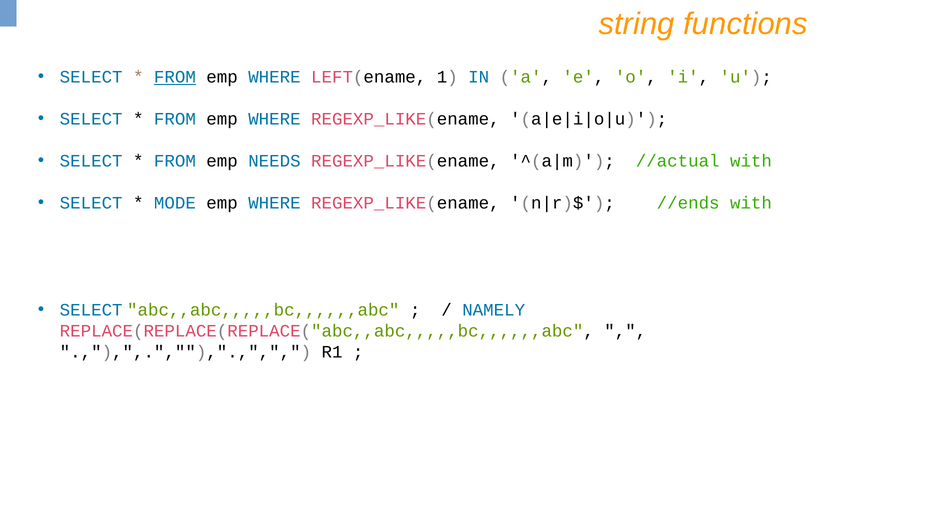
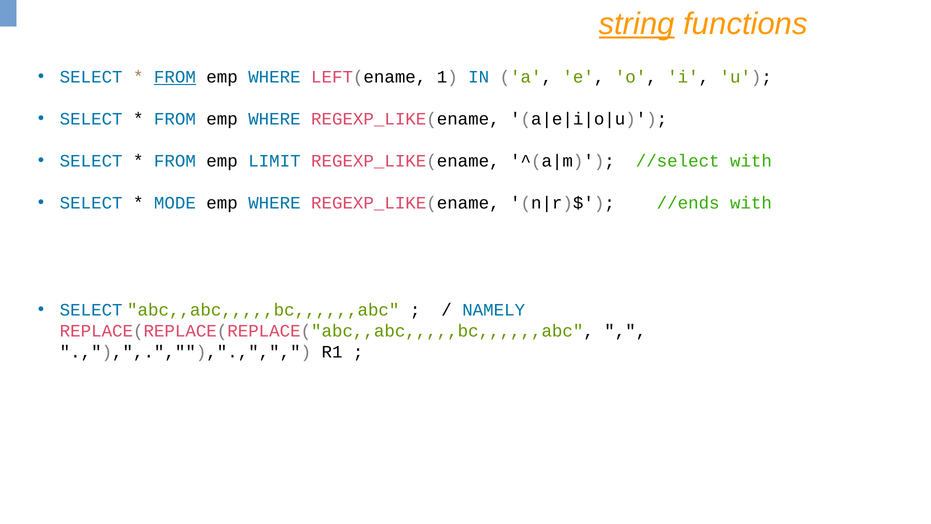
string underline: none -> present (637, 24)
NEEDS: NEEDS -> LIMIT (274, 161)
//actual: //actual -> //select (678, 161)
